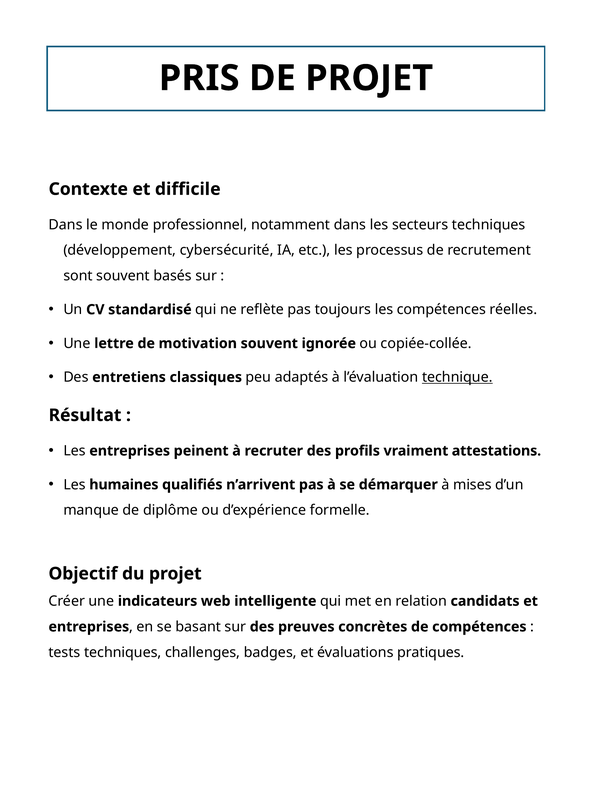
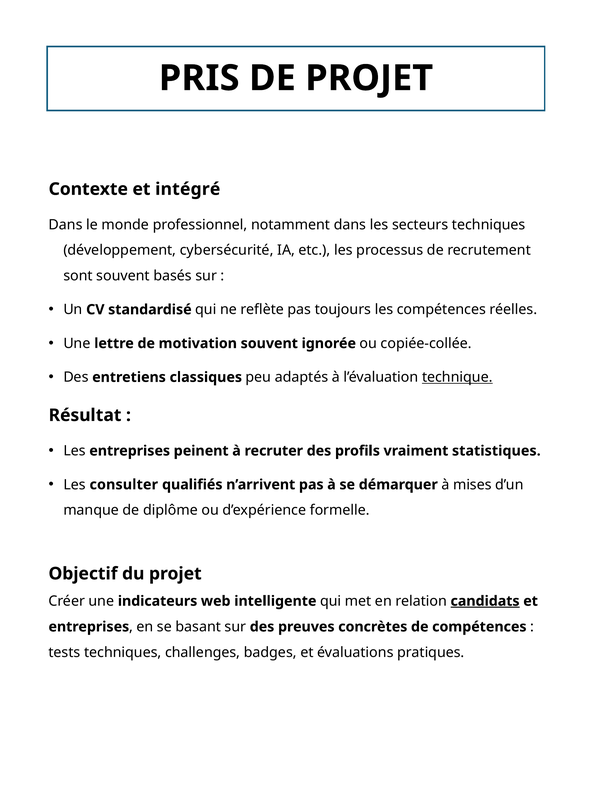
difficile: difficile -> intégré (188, 189)
attestations: attestations -> statistiques (496, 450)
humaines: humaines -> consulter (124, 484)
candidats underline: none -> present (485, 601)
